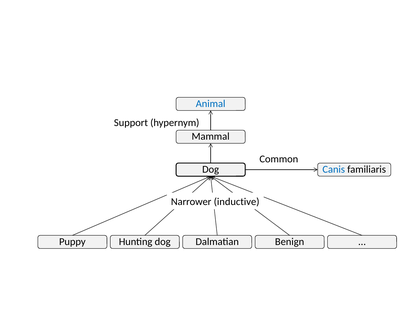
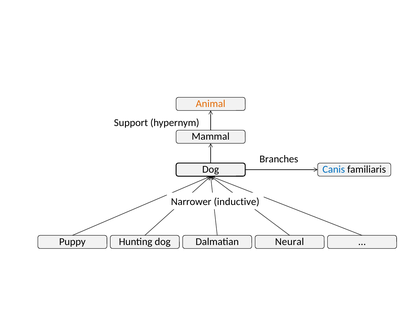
Animal colour: blue -> orange (211, 104)
Common: Common -> Branches (279, 159)
Benign: Benign -> Neural (290, 242)
